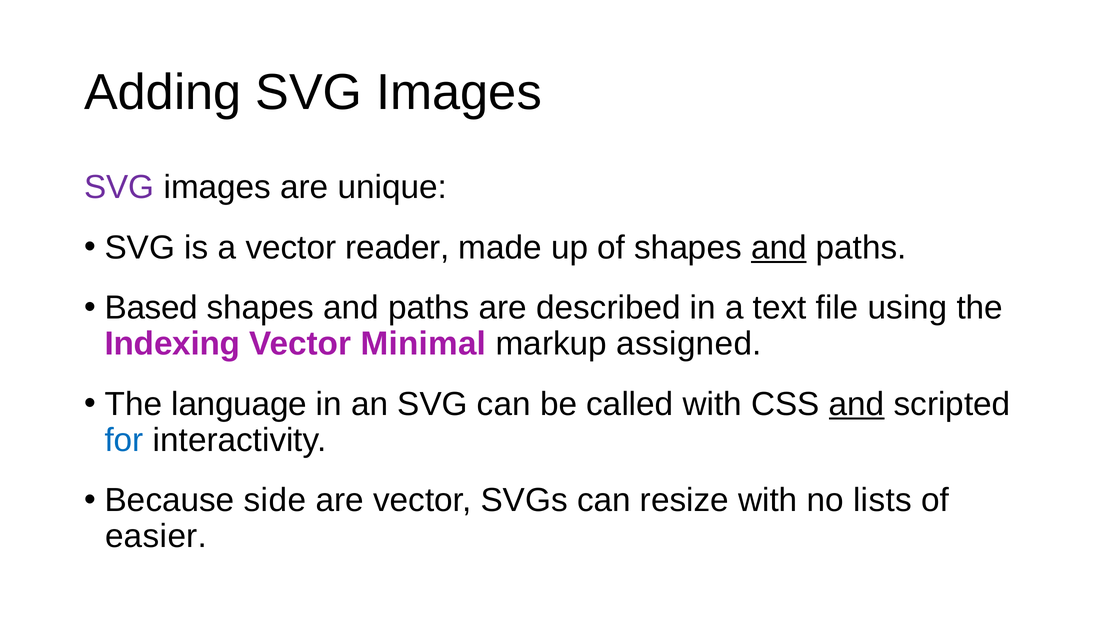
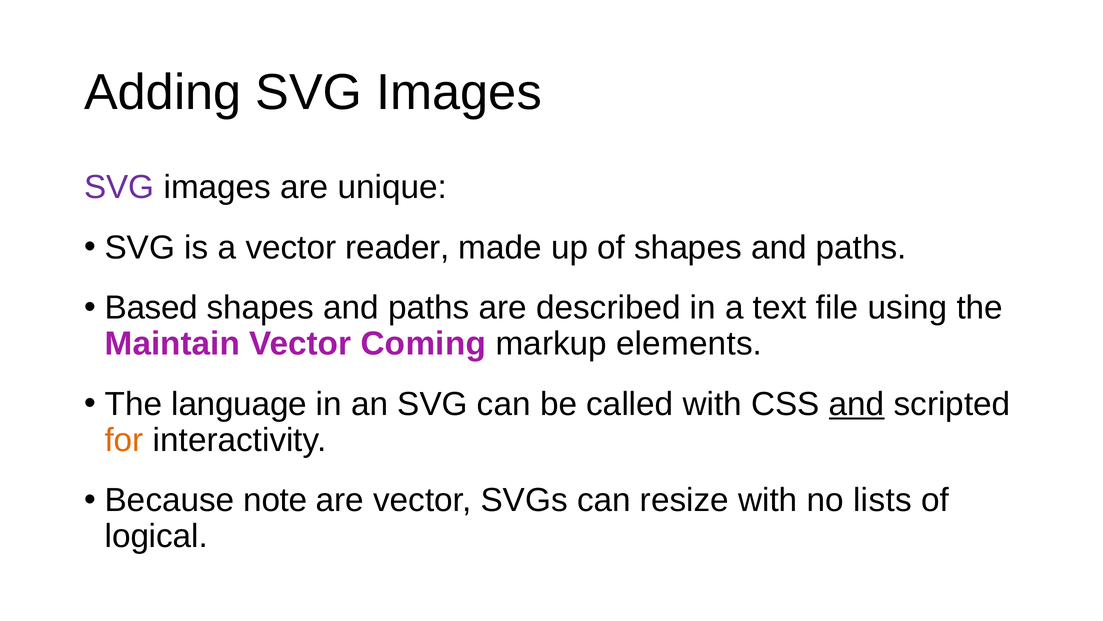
and underline: present -> none (779, 247)
Indexing: Indexing -> Maintain (172, 344)
Minimal: Minimal -> Coming (423, 344)
assigned: assigned -> elements (689, 344)
for colour: blue -> orange (124, 440)
side: side -> note (275, 500)
easier: easier -> logical (156, 536)
